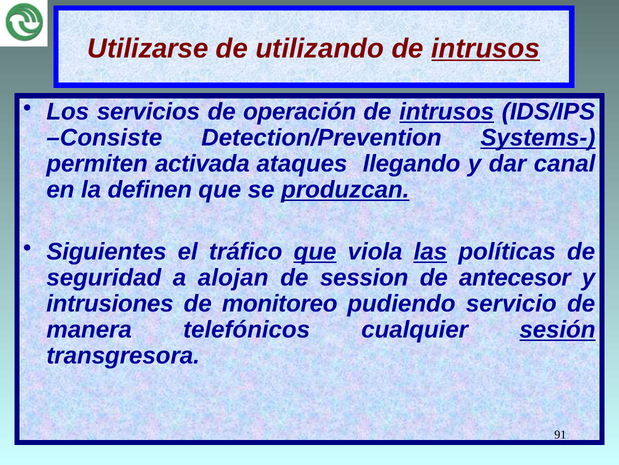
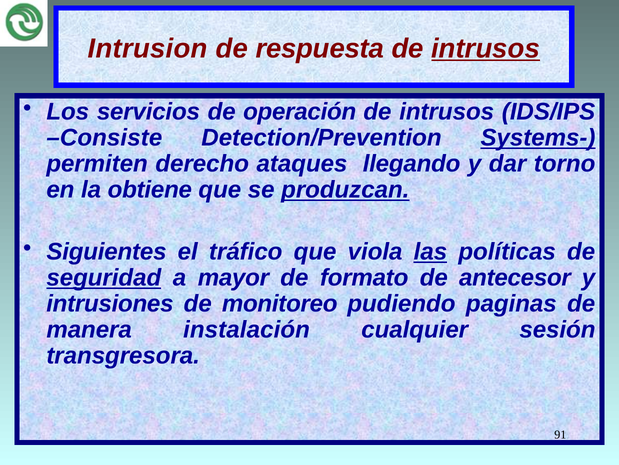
Utilizarse: Utilizarse -> Intrusion (148, 48)
utilizando: utilizando -> respuesta (320, 48)
intrusos underline: present -> none (447, 112)
activada: activada -> derecho (202, 164)
canal: canal -> torno (565, 164)
definen: definen -> obtiene (150, 190)
que underline: present -> none (315, 251)
seguridad underline: none -> present (104, 277)
alojan: alojan -> mayor (233, 277)
session: session -> formato (364, 277)
servicio: servicio -> paginas (511, 303)
telefónicos: telefónicos -> instalación (247, 329)
sesión underline: present -> none (557, 329)
